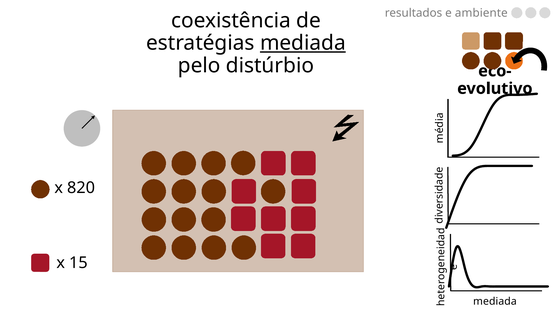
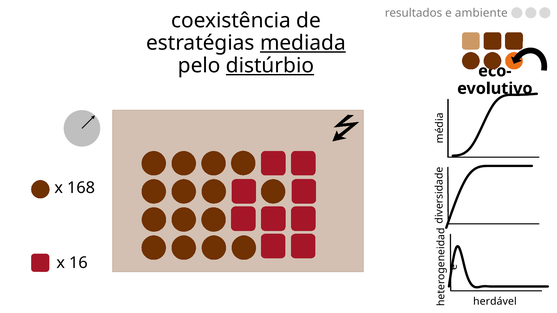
distúrbio underline: none -> present (270, 66)
820: 820 -> 168 (81, 188)
15: 15 -> 16 (79, 263)
mediada: mediada -> herdável (495, 302)
